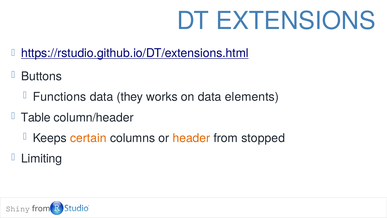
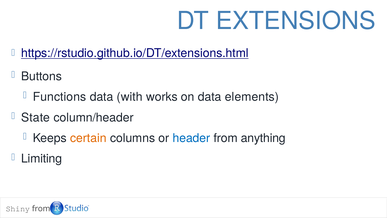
they: they -> with (130, 97)
Table: Table -> State (36, 117)
header colour: orange -> blue (191, 138)
stopped: stopped -> anything (263, 138)
